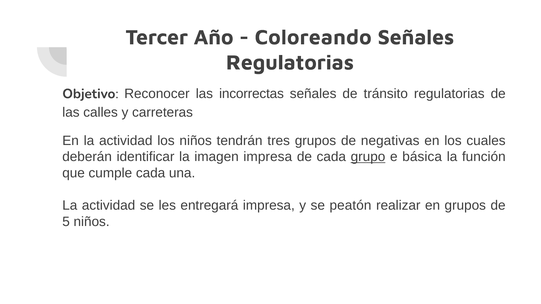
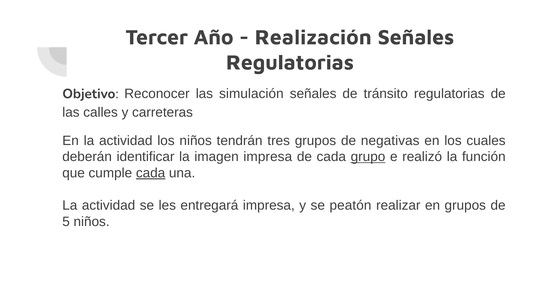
Coloreando: Coloreando -> Realización (313, 37)
incorrectas: incorrectas -> simulación (251, 94)
básica: básica -> realizó (422, 157)
cada underline: none -> present (151, 173)
